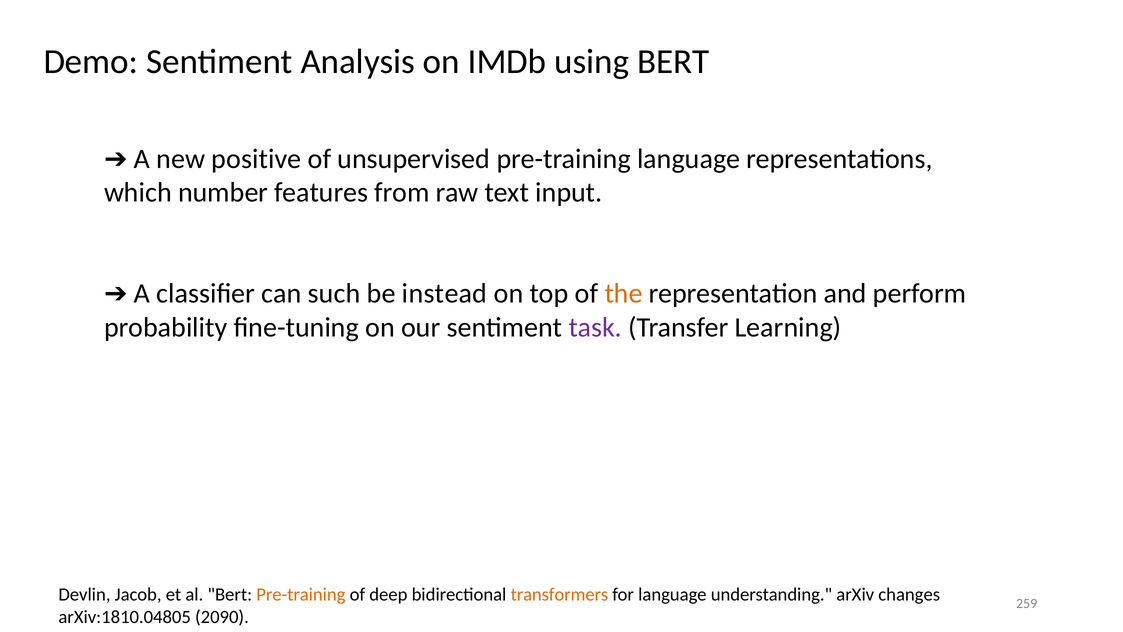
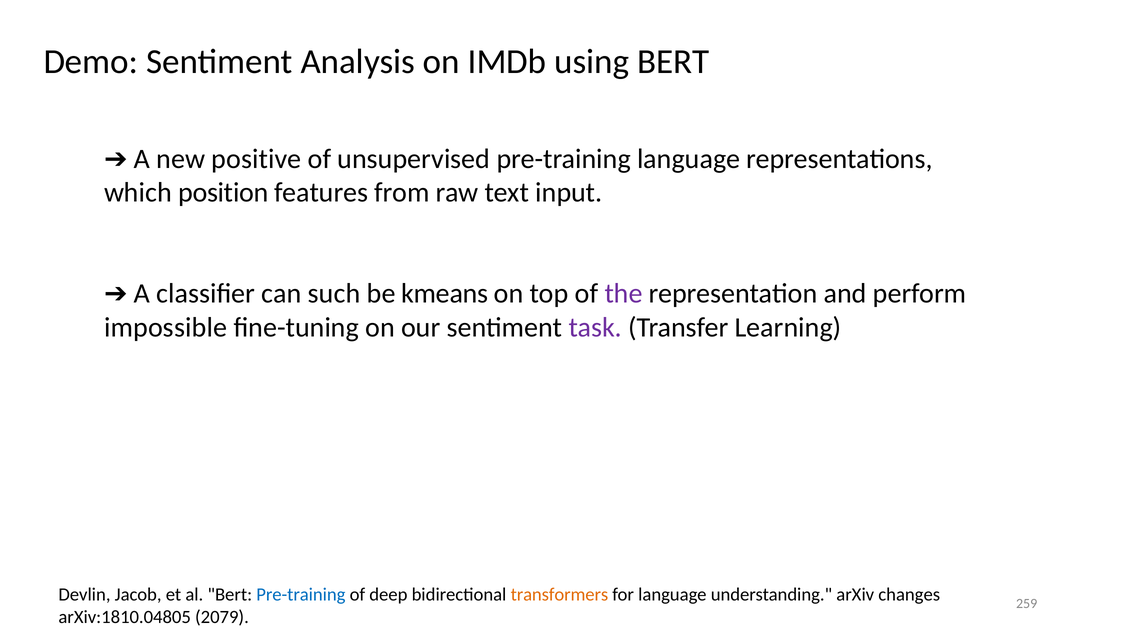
number: number -> position (223, 192)
instead: instead -> kmeans (445, 293)
the colour: orange -> purple (624, 293)
probability: probability -> impossible (166, 327)
Pre-training colour: orange -> blue (301, 594)
2090: 2090 -> 2079 (222, 617)
